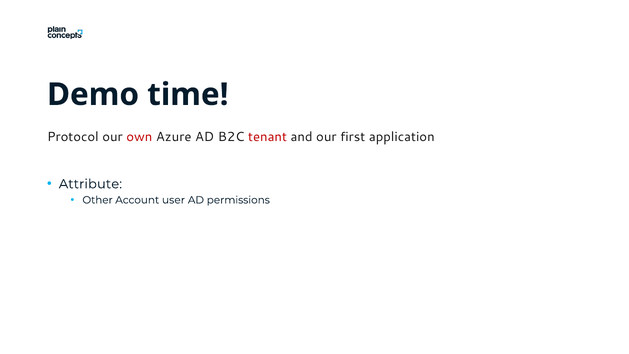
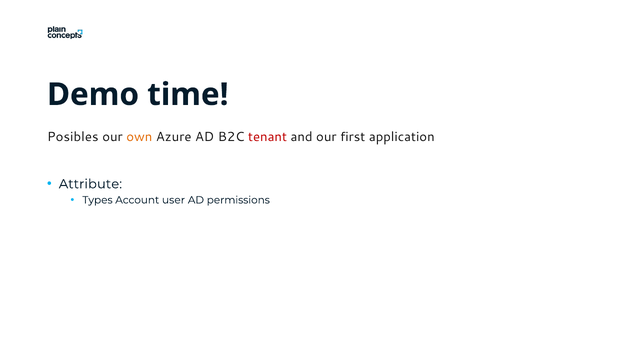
Protocol: Protocol -> Posibles (73, 137)
own colour: red -> orange (139, 137)
Other: Other -> Types (97, 200)
